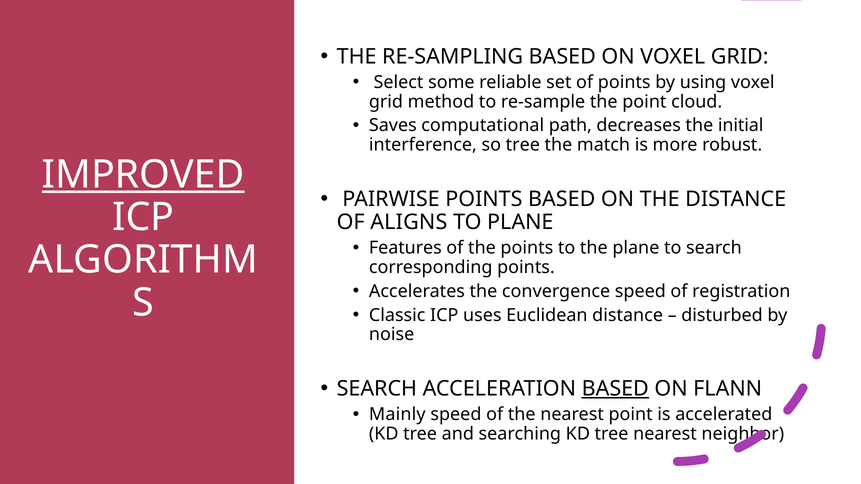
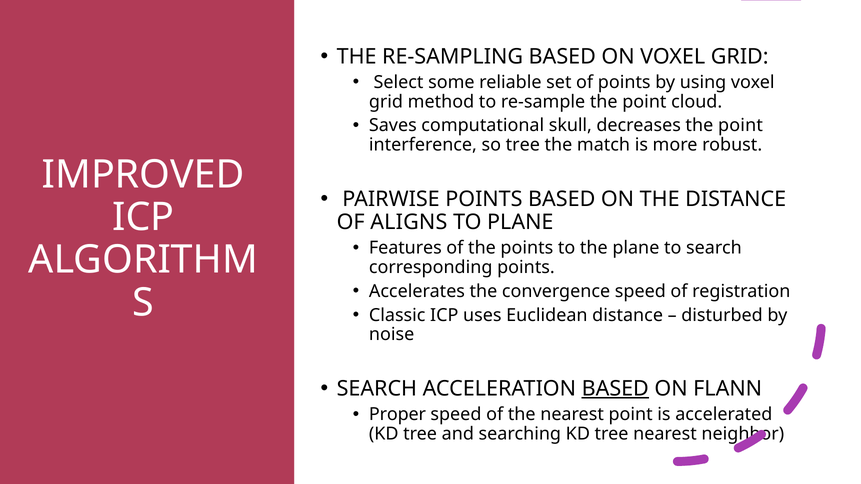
path: path -> skull (570, 126)
decreases the initial: initial -> point (741, 126)
IMPROVED underline: present -> none (143, 175)
Mainly: Mainly -> Proper (397, 415)
